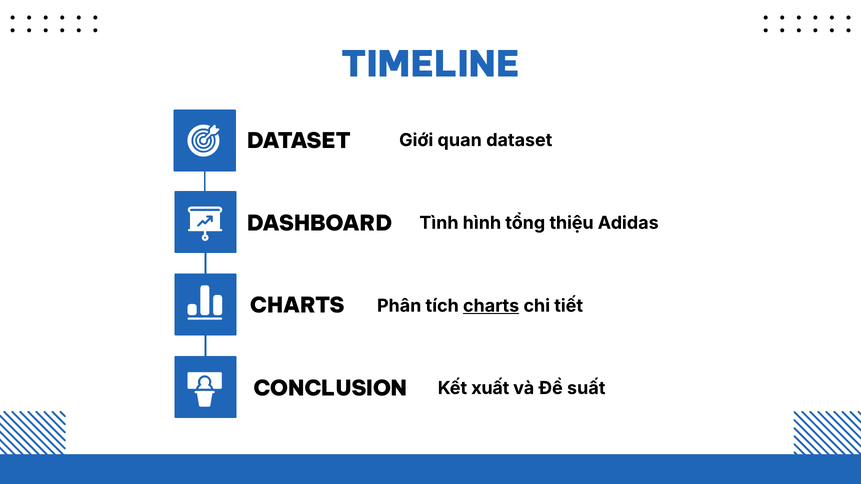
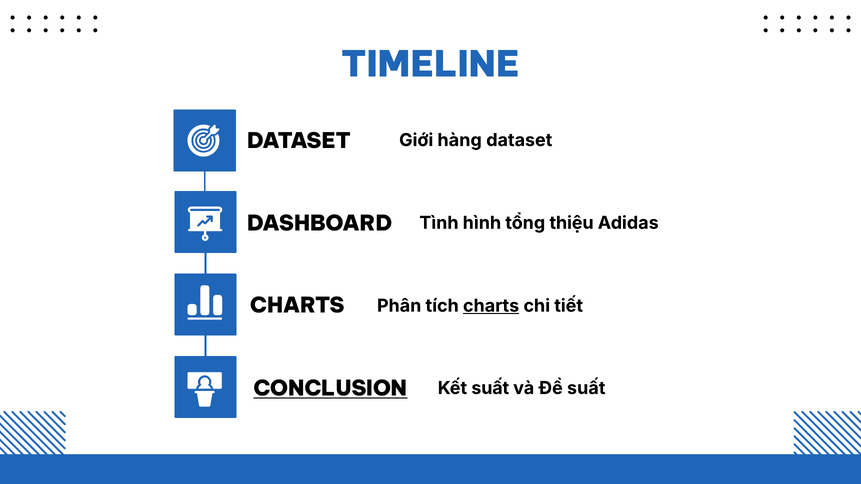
quan: quan -> hàng (460, 140)
CONCLUSION underline: none -> present (330, 389)
Kết xuất: xuất -> suất (490, 388)
